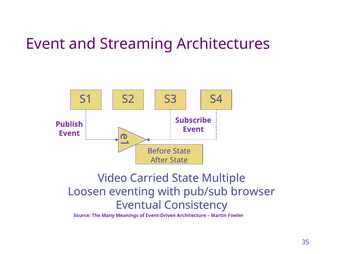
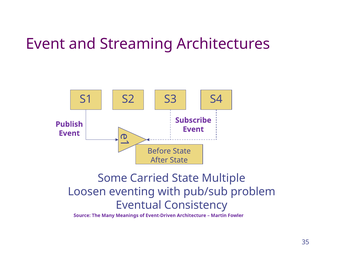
Video: Video -> Some (112, 178)
browser: browser -> problem (253, 191)
